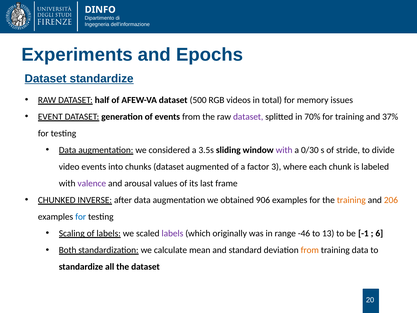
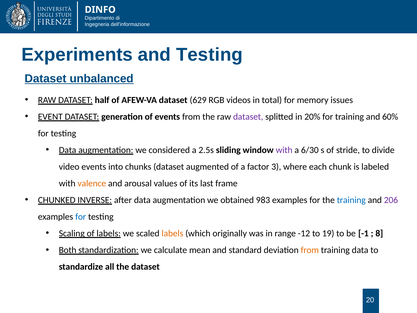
and Epochs: Epochs -> Testing (209, 55)
Dataset standardize: standardize -> unbalanced (102, 79)
500: 500 -> 629 (198, 100)
70%: 70% -> 20% (312, 117)
37%: 37% -> 60% (390, 117)
3.5s: 3.5s -> 2.5s (206, 150)
0/30: 0/30 -> 6/30 (310, 150)
valence colour: purple -> orange (92, 183)
906: 906 -> 983 (263, 200)
training colour: orange -> blue (351, 200)
206 colour: orange -> purple (391, 200)
labels colour: purple -> orange (172, 233)
-46: -46 -> -12 (304, 233)
13: 13 -> 19 (328, 233)
6: 6 -> 8 (379, 233)
